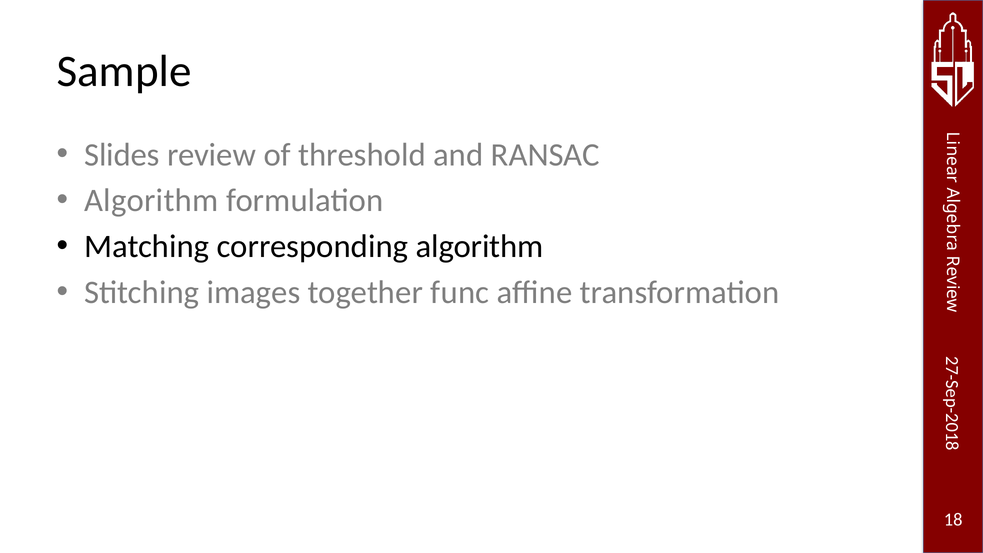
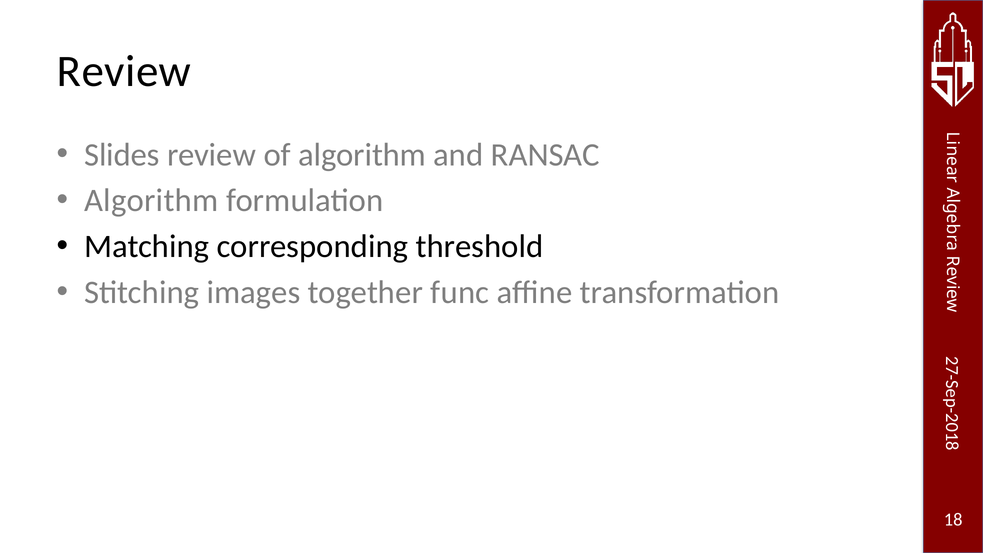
Sample: Sample -> Review (124, 71)
of threshold: threshold -> algorithm (362, 155)
corresponding algorithm: algorithm -> threshold (480, 247)
